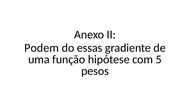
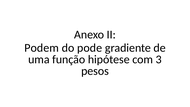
essas: essas -> pode (90, 48)
5: 5 -> 3 (159, 59)
